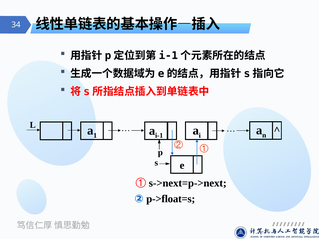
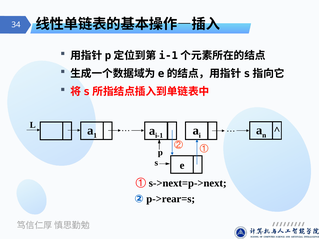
p->float=s: p->float=s -> p->rear=s (171, 199)
